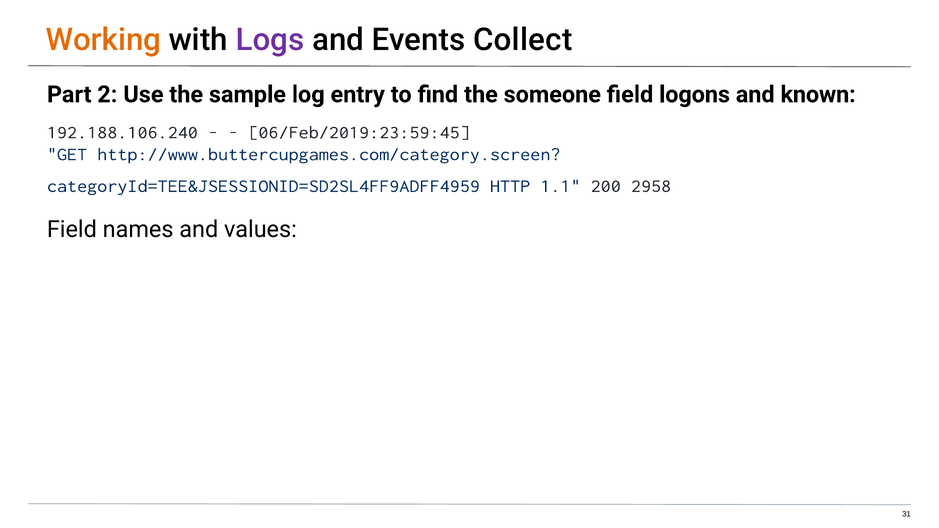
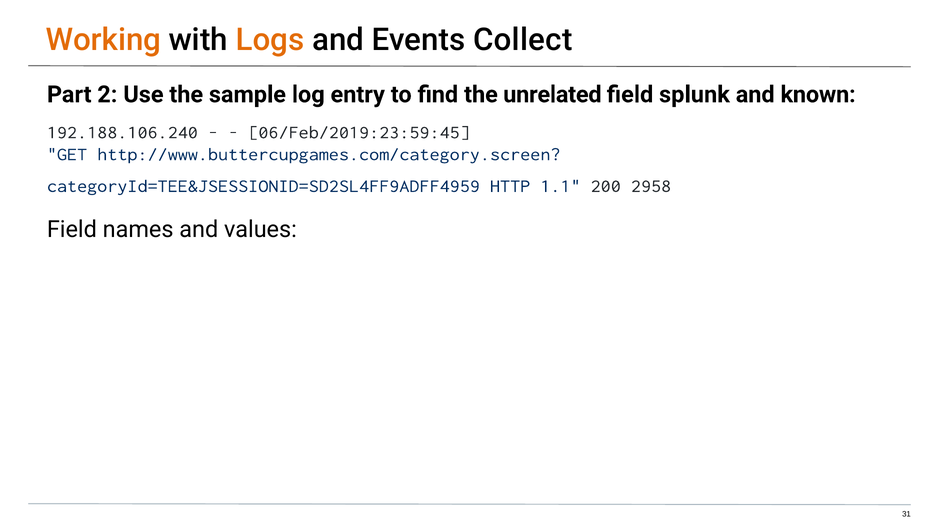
Logs colour: purple -> orange (270, 40)
someone: someone -> unrelated (552, 95)
logons: logons -> splunk (694, 95)
